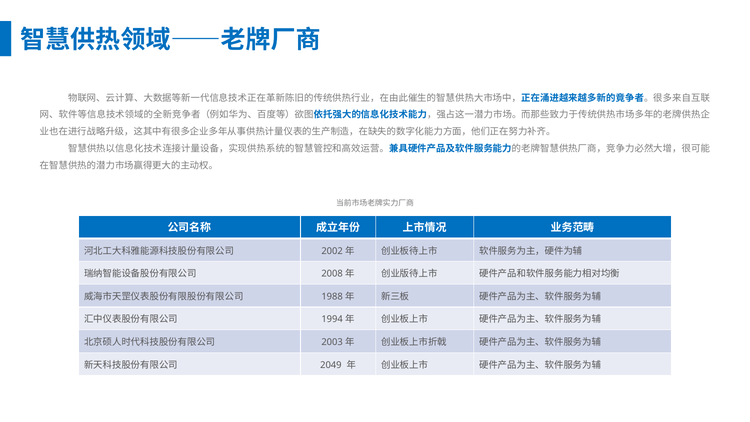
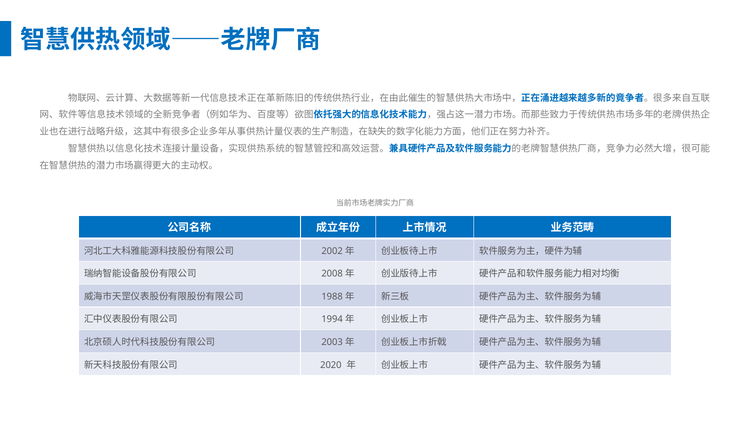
2049: 2049 -> 2020 (331, 365)
